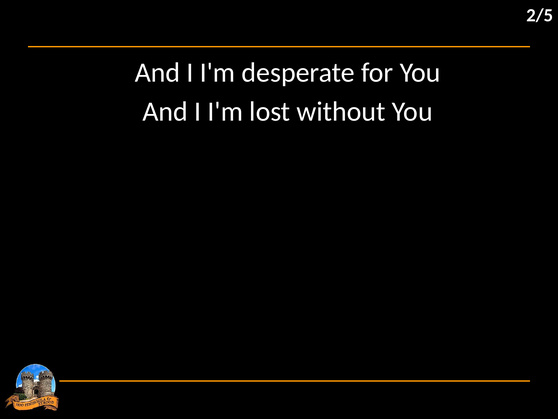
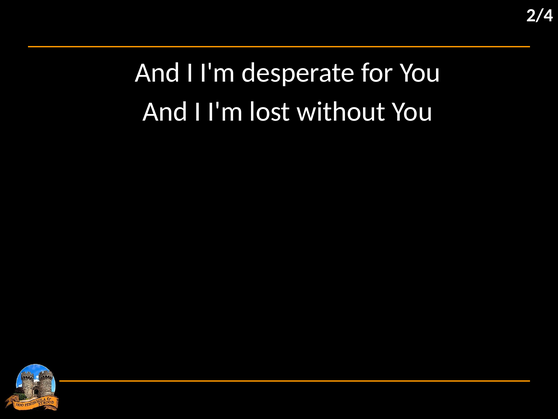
2/5: 2/5 -> 2/4 (540, 15)
